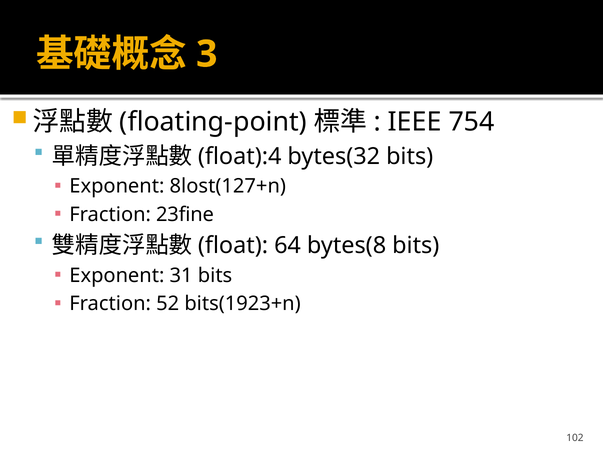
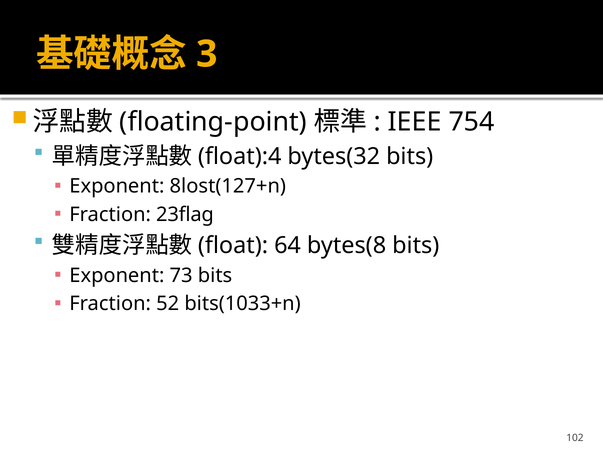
23fine: 23fine -> 23flag (185, 215)
31: 31 -> 73 (181, 276)
bits(1923+n: bits(1923+n -> bits(1033+n (243, 304)
